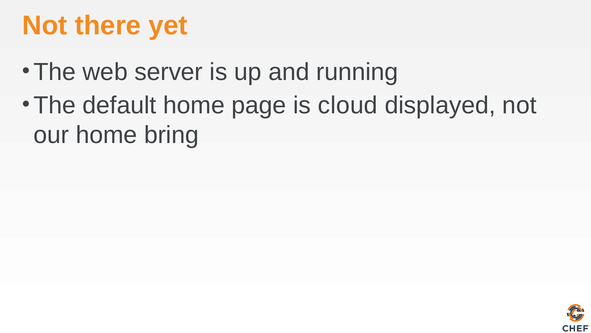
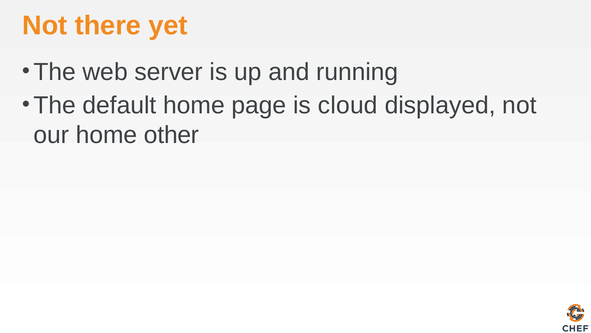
bring: bring -> other (172, 135)
